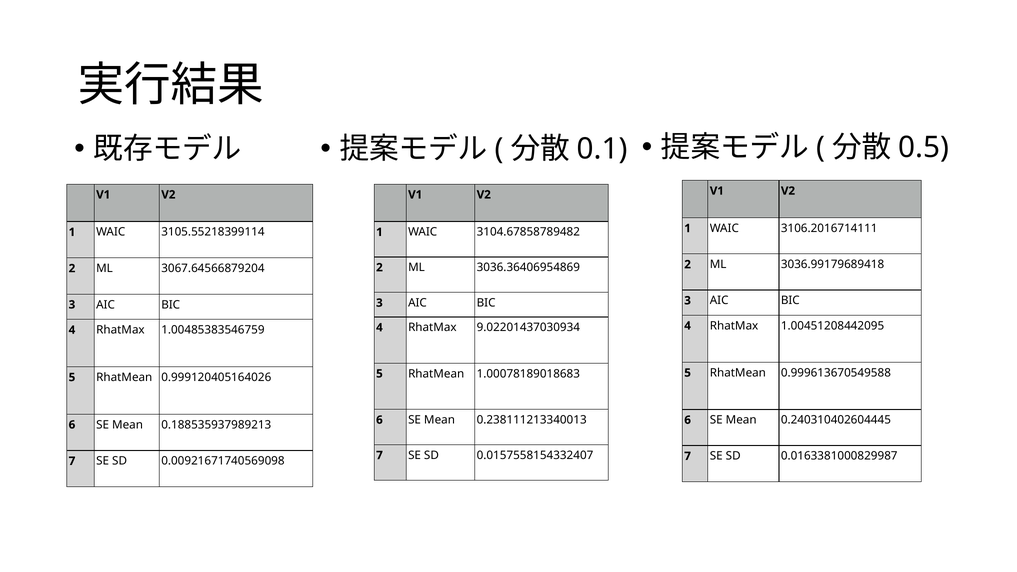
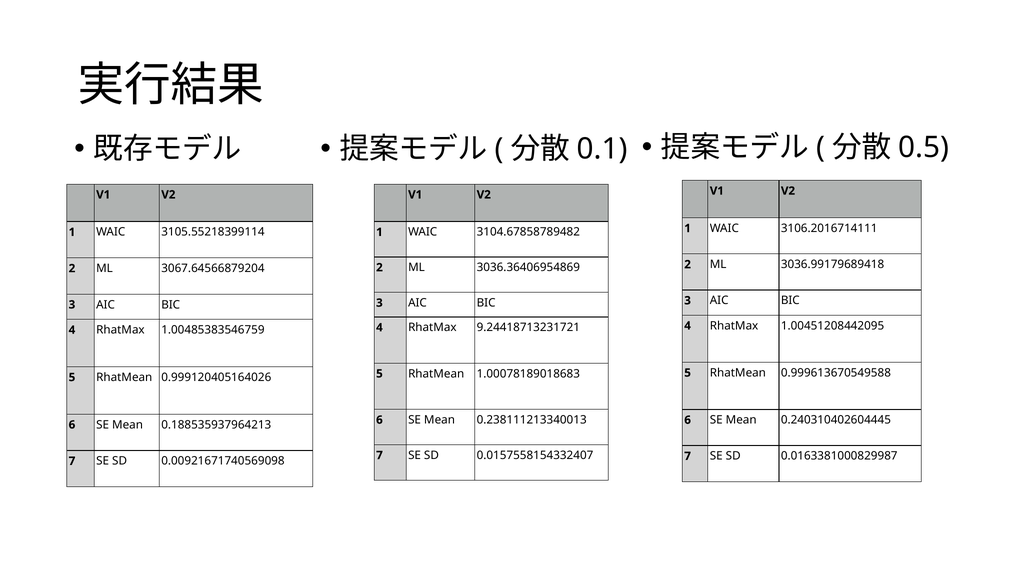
9.02201437030934: 9.02201437030934 -> 9.24418713231721 (528, 328)
0.188535937989213: 0.188535937989213 -> 0.188535937964213 (216, 425)
